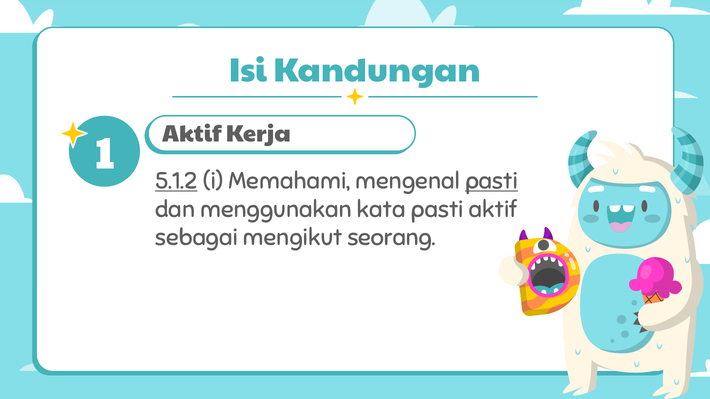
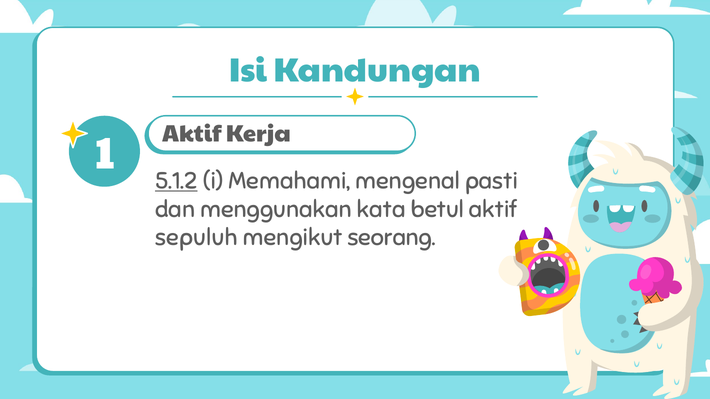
pasti underline: present -> none (492, 181)
kata pasti: pasti -> betul (437, 209)
sebagai: sebagai -> sepuluh (196, 238)
